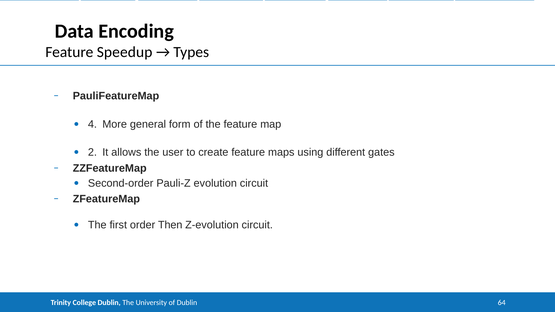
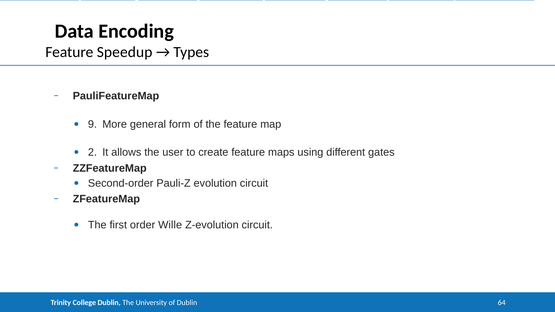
4: 4 -> 9 (92, 124)
Then: Then -> Wille (170, 225)
